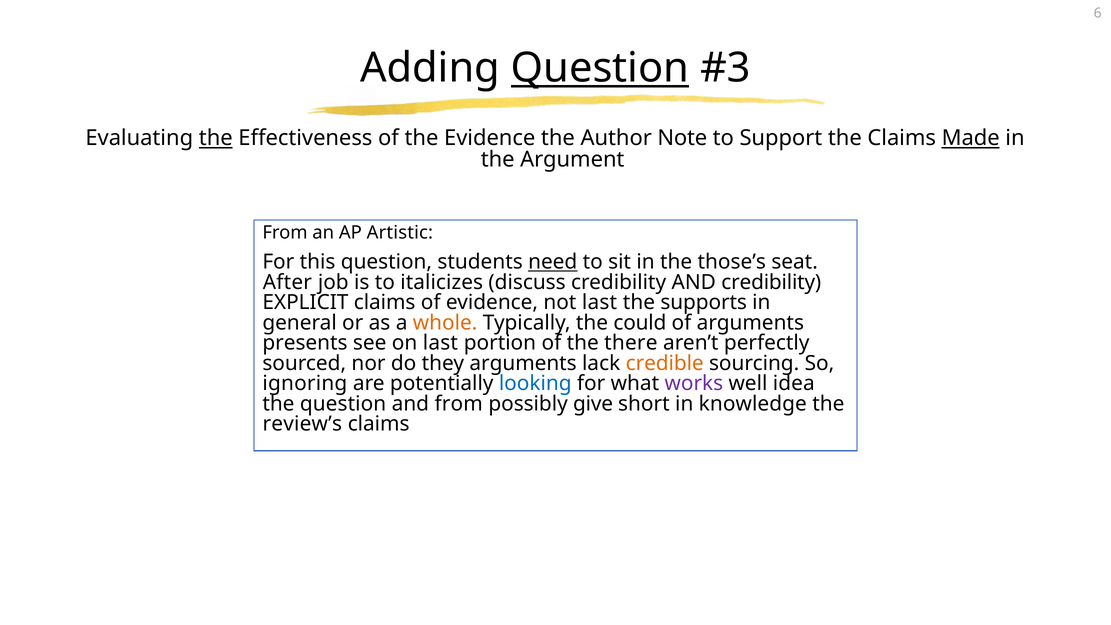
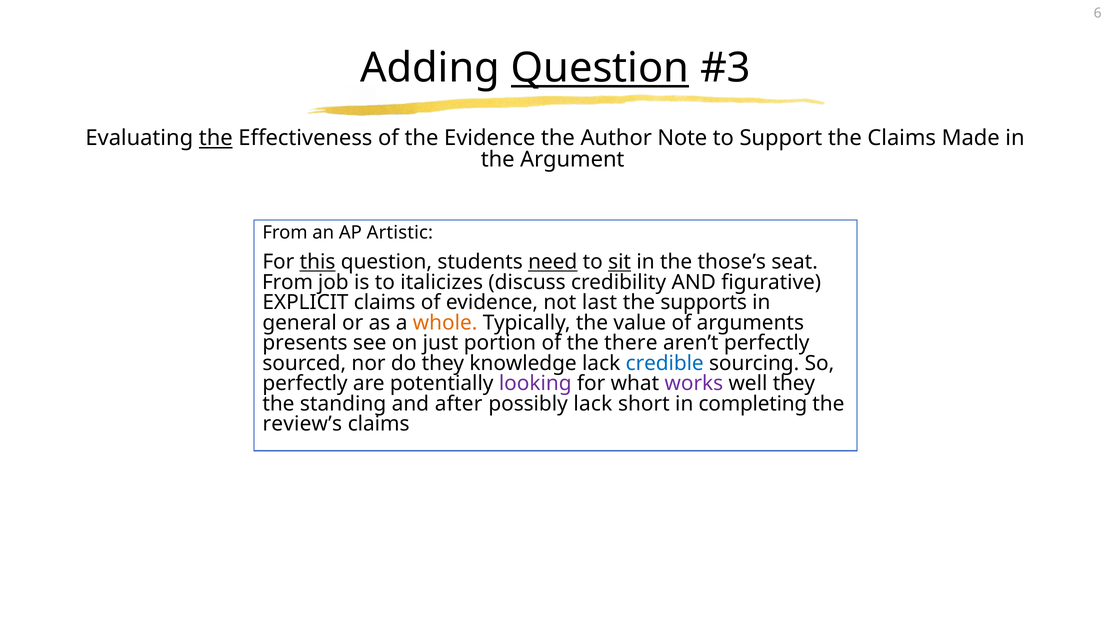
Made underline: present -> none (971, 138)
this underline: none -> present (318, 262)
sit underline: none -> present (620, 262)
After: After -> From (288, 282)
AND credibility: credibility -> figurative (771, 282)
could: could -> value (640, 323)
on last: last -> just (441, 343)
they arguments: arguments -> knowledge (523, 363)
credible colour: orange -> blue (665, 363)
ignoring: ignoring -> perfectly (305, 383)
looking colour: blue -> purple (535, 383)
well idea: idea -> they (794, 383)
the question: question -> standing (343, 404)
and from: from -> after (459, 404)
possibly give: give -> lack (593, 404)
knowledge: knowledge -> completing (753, 404)
